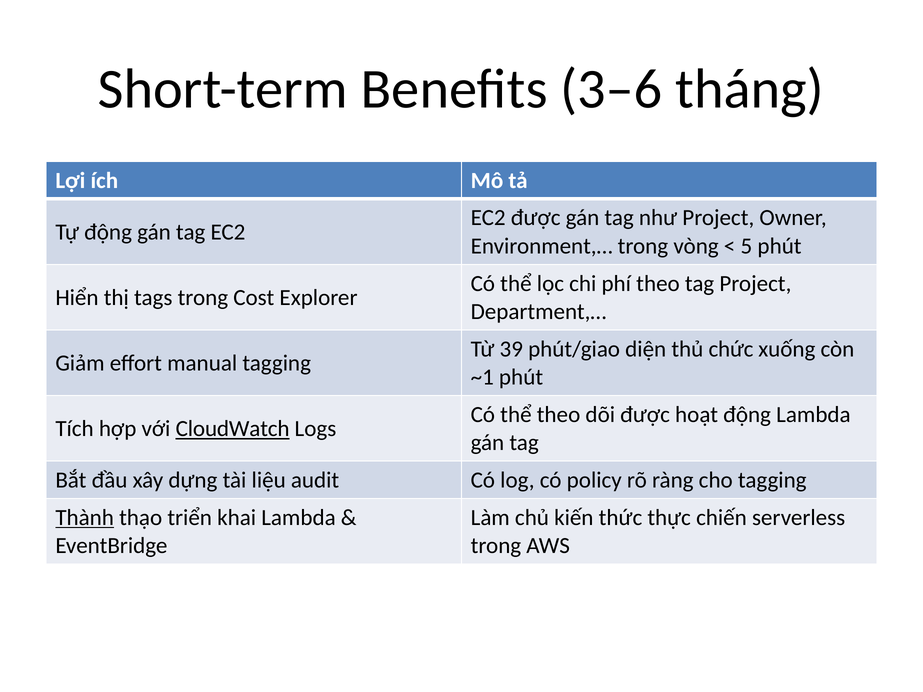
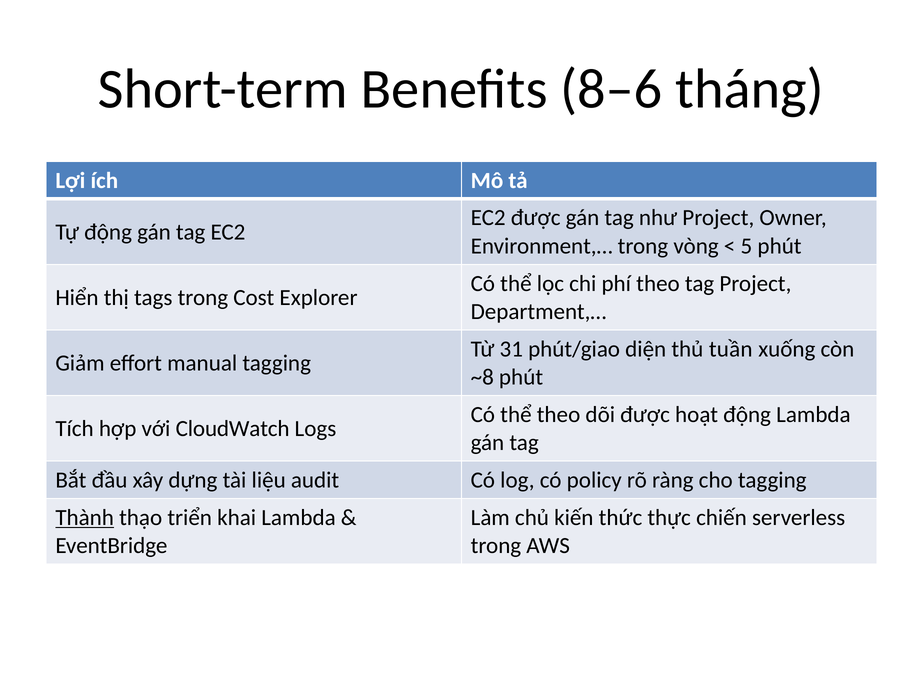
3–6: 3–6 -> 8–6 (611, 89)
39: 39 -> 31 (511, 349)
chức: chức -> tuần (731, 349)
~1: ~1 -> ~8 (482, 377)
CloudWatch underline: present -> none (233, 429)
